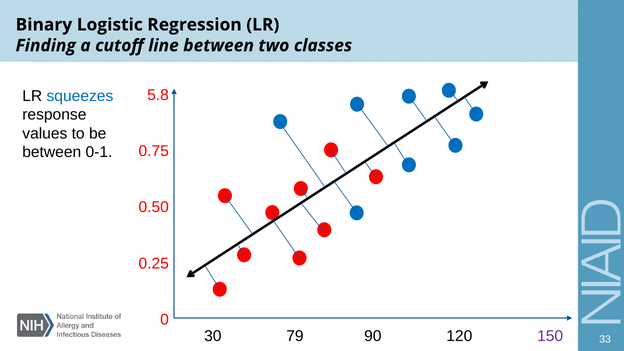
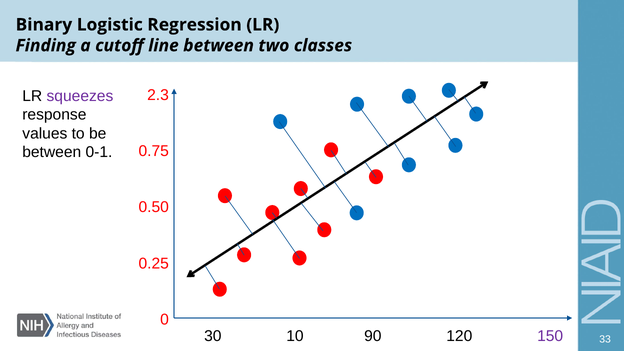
5.8: 5.8 -> 2.3 (158, 95)
squeezes colour: blue -> purple (80, 96)
79: 79 -> 10 (295, 336)
